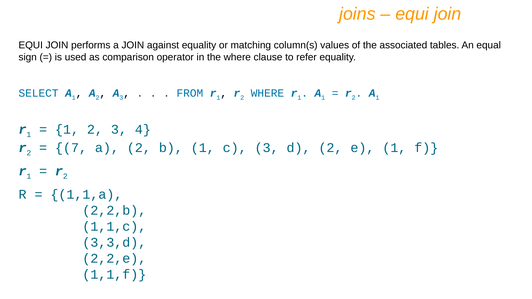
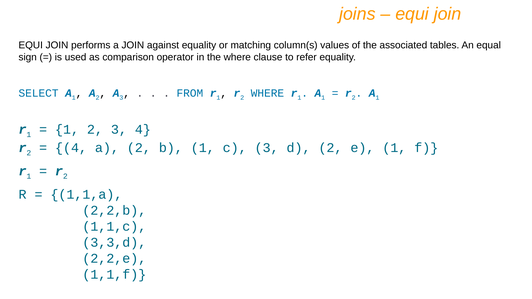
7: 7 -> 4 (71, 148)
